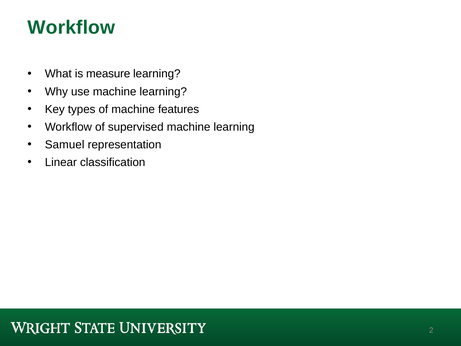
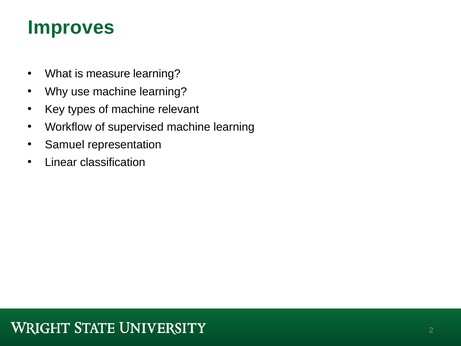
Workflow: Workflow -> Improves (71, 27)
features: features -> relevant (179, 109)
